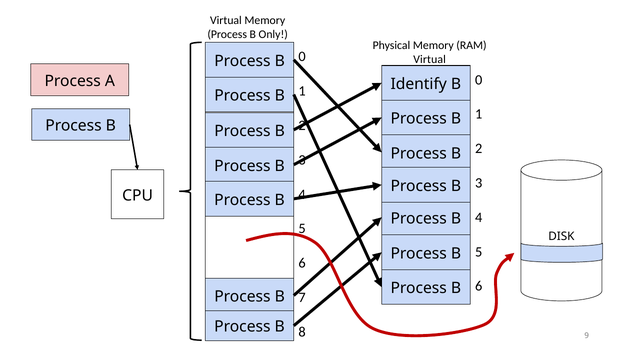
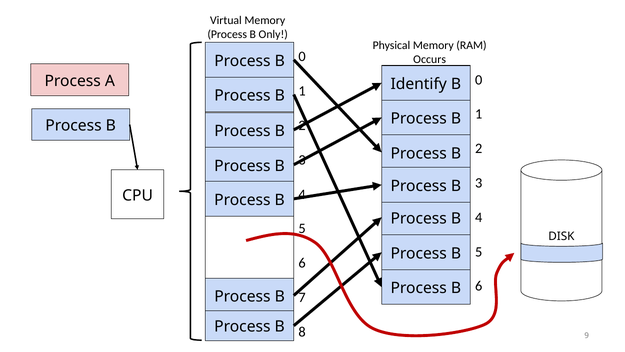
Virtual: Virtual -> Occurs (430, 60)
